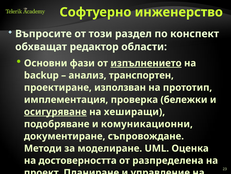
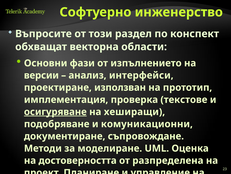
редактор: редактор -> векторна (94, 47)
изпълнението underline: present -> none (146, 63)
backup: backup -> версии (41, 75)
транспортен: транспортен -> интерфейси (141, 75)
бележки: бележки -> текстове (184, 99)
